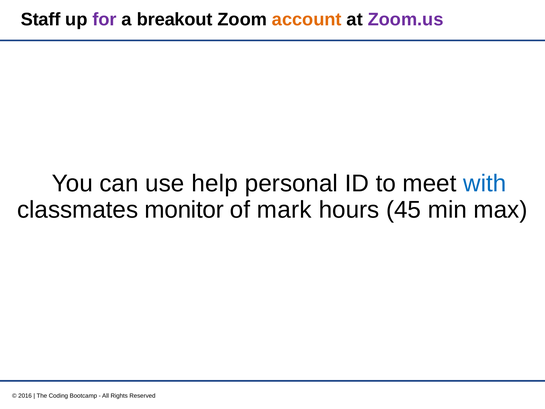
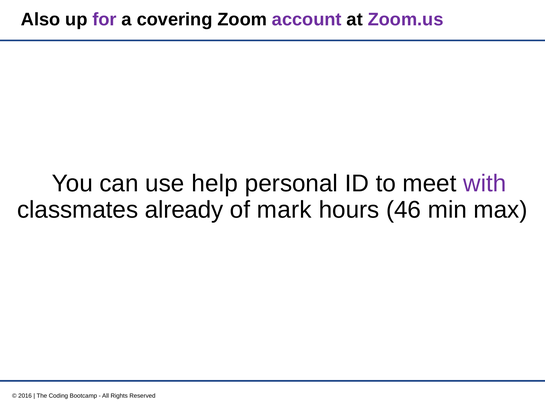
Staff: Staff -> Also (41, 19)
breakout: breakout -> covering (175, 19)
account colour: orange -> purple (307, 19)
with colour: blue -> purple (485, 183)
monitor: monitor -> already (184, 210)
45: 45 -> 46 (404, 210)
